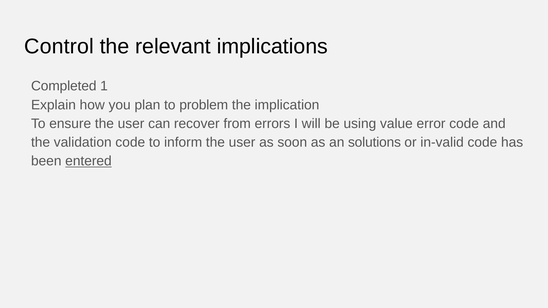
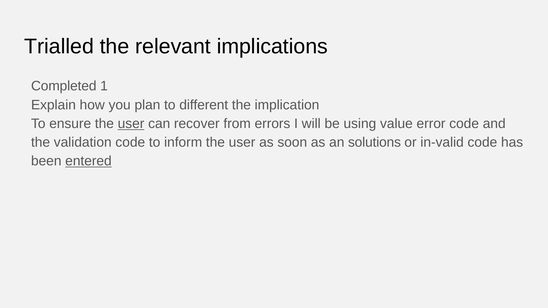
Control: Control -> Trialled (59, 46)
problem: problem -> different (204, 105)
user underline: none -> present (131, 124)
